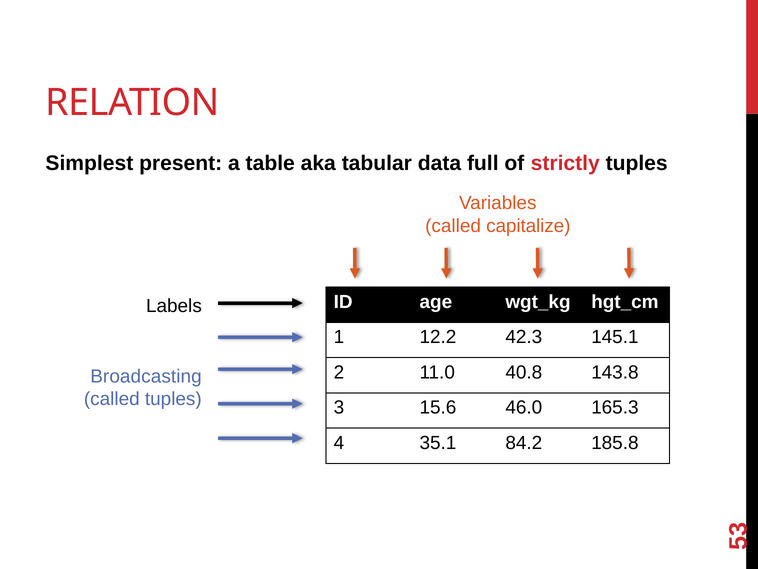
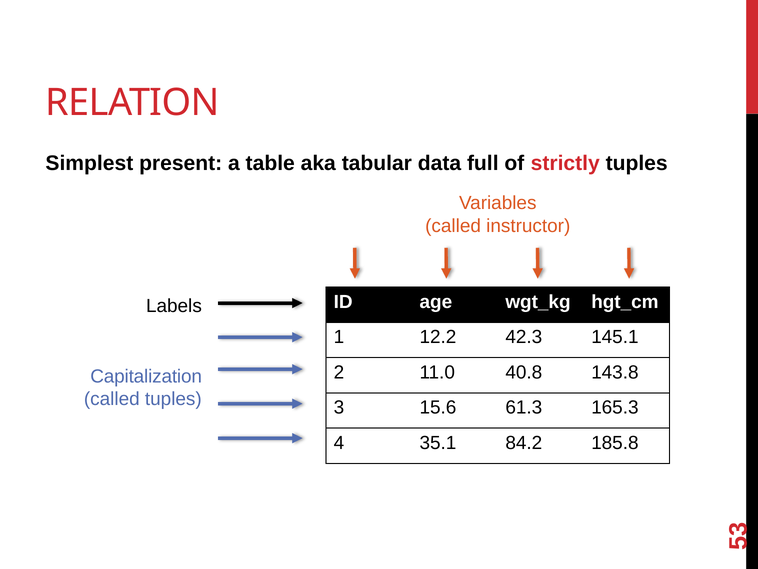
capitalize: capitalize -> instructor (528, 226)
Broadcasting: Broadcasting -> Capitalization (146, 376)
46.0: 46.0 -> 61.3 (524, 407)
